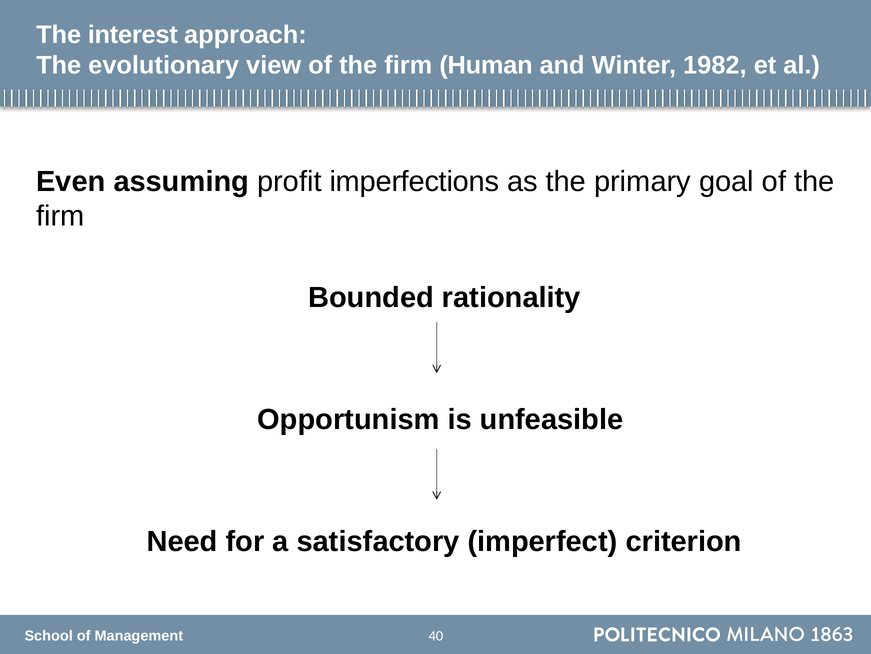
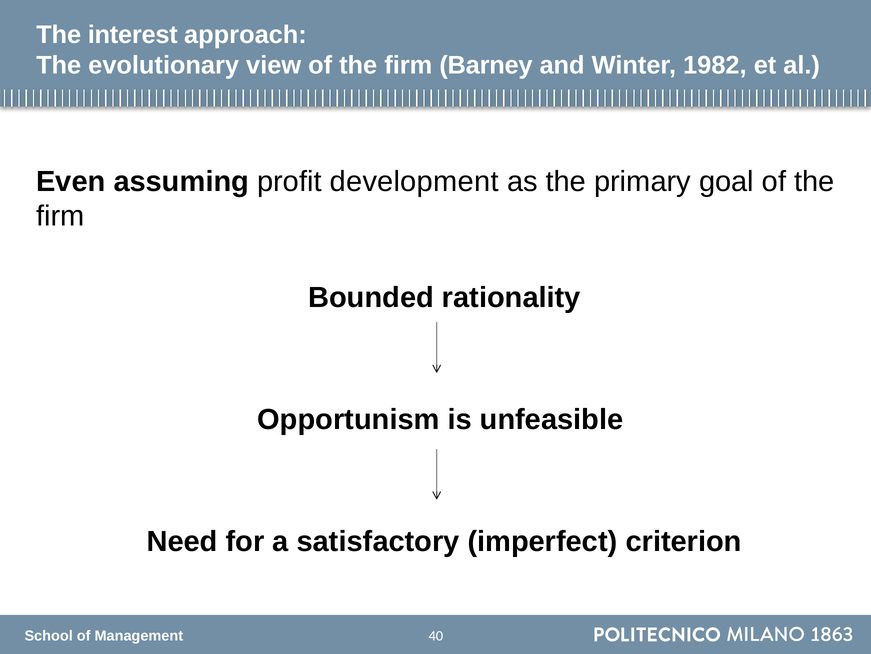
Human: Human -> Barney (486, 65)
imperfections: imperfections -> development (414, 181)
